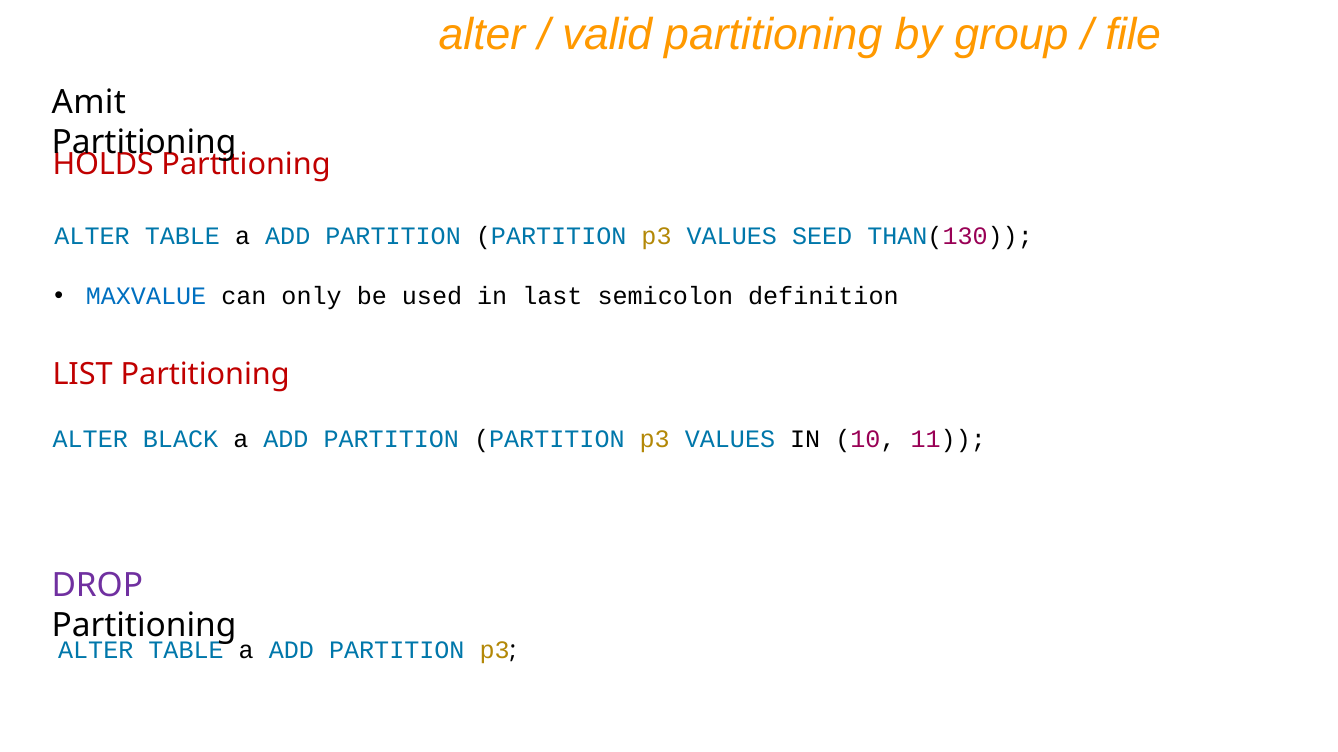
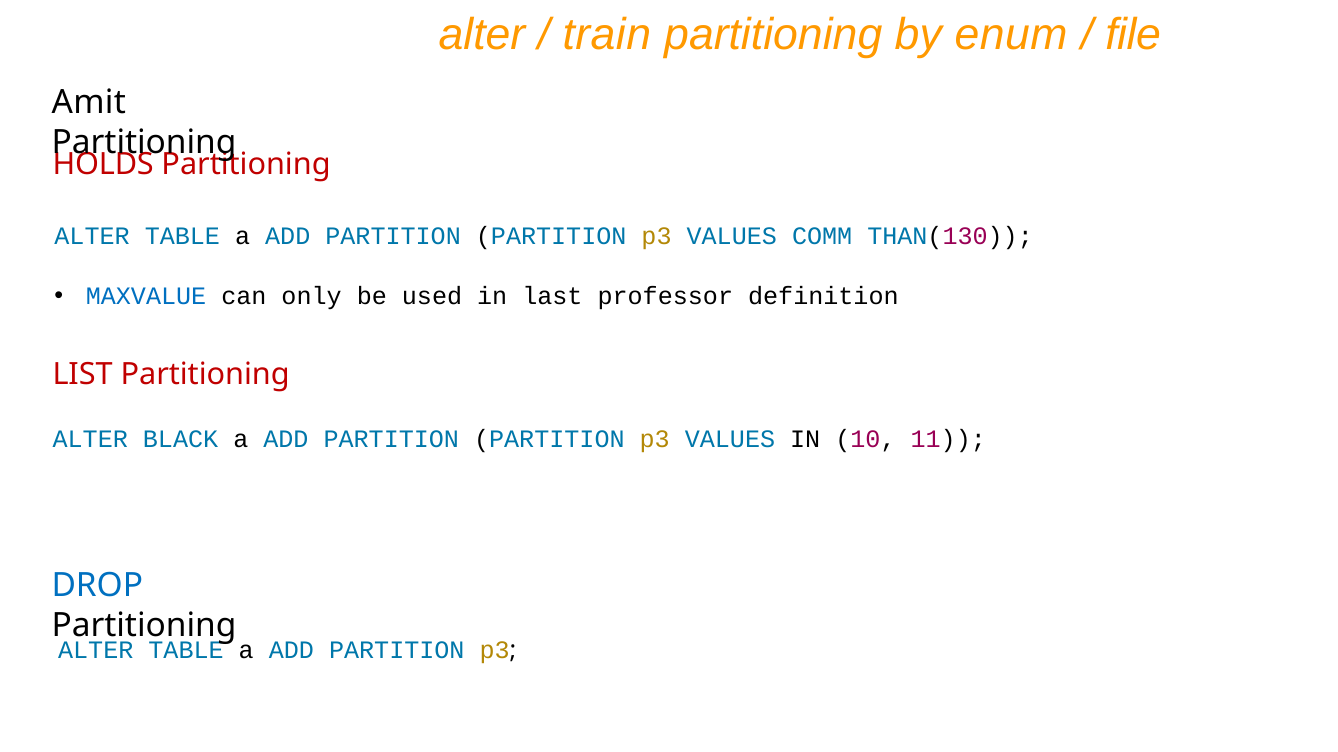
valid: valid -> train (607, 35)
group: group -> enum (1011, 35)
SEED: SEED -> COMM (822, 237)
semicolon: semicolon -> professor (665, 297)
DROP colour: purple -> blue (97, 586)
